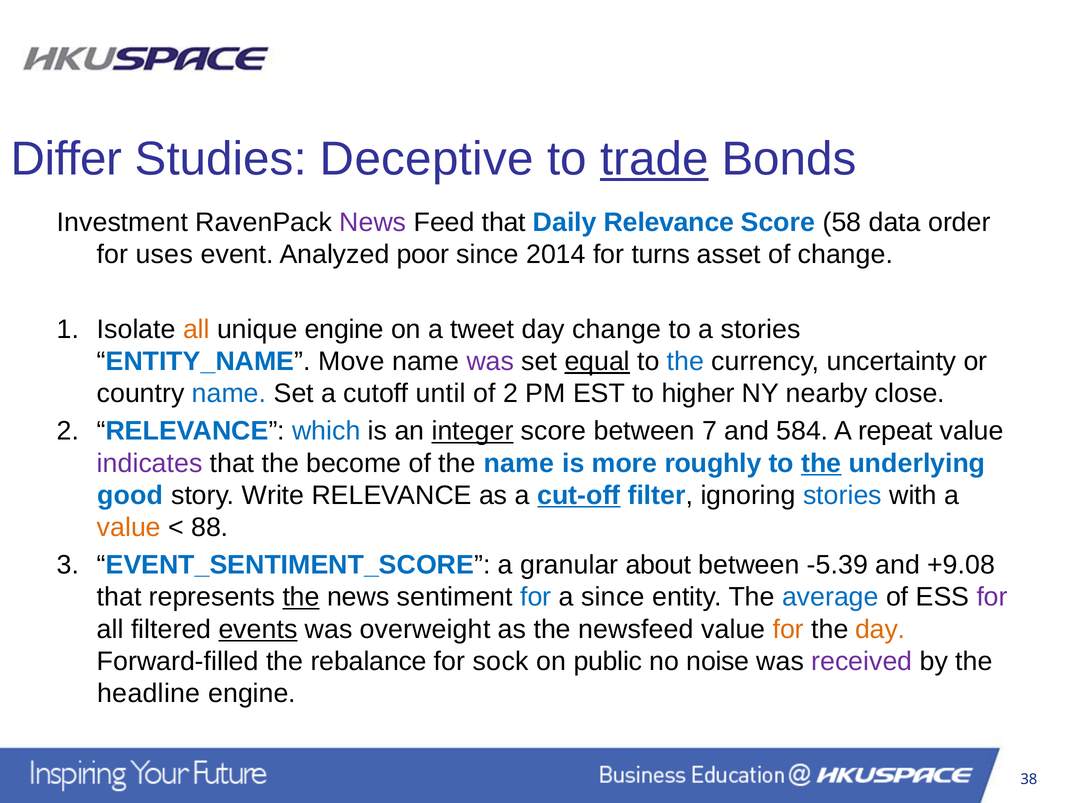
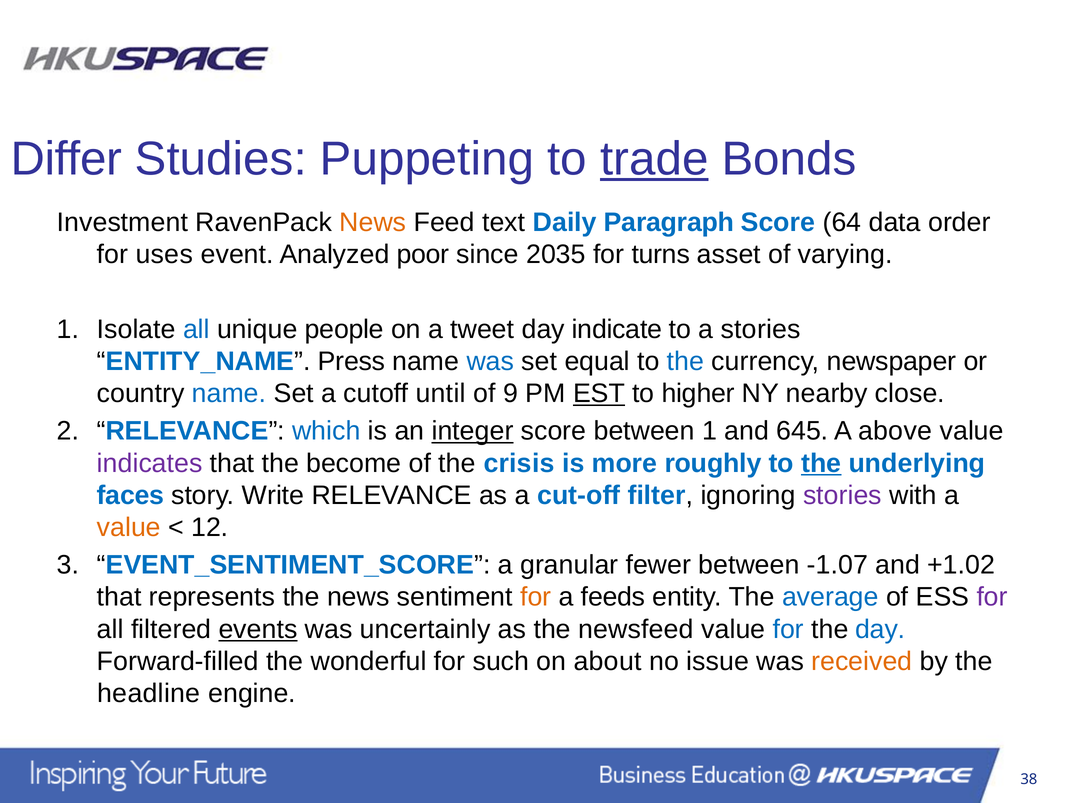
Deceptive: Deceptive -> Puppeting (427, 159)
News colour: purple -> orange (373, 222)
Feed that: that -> text (504, 222)
Daily Relevance: Relevance -> Paragraph (669, 222)
58: 58 -> 64 (842, 222)
2014: 2014 -> 2035 (556, 254)
of change: change -> varying (845, 254)
all colour: orange -> blue (196, 329)
unique engine: engine -> people (344, 329)
day change: change -> indicate (617, 329)
Move: Move -> Press (352, 361)
was colour: purple -> blue (490, 361)
equal underline: present -> none (597, 361)
uncertainty: uncertainty -> newspaper (892, 361)
of 2: 2 -> 9 (511, 393)
EST underline: none -> present (599, 393)
between 7: 7 -> 1 (709, 431)
584: 584 -> 645 (802, 431)
repeat: repeat -> above (895, 431)
the name: name -> crisis (519, 463)
good: good -> faces (130, 495)
cut-off underline: present -> none (579, 495)
stories colour: blue -> purple (842, 495)
88: 88 -> 12 (210, 527)
about: about -> fewer (658, 565)
-5.39: -5.39 -> -1.07 (837, 565)
+9.08: +9.08 -> +1.02 (961, 565)
the underline: present -> none (301, 597)
for colour: blue -> orange (536, 597)
a since: since -> feeds (613, 597)
overweight: overweight -> uncertainly (425, 629)
for colour: orange -> blue (788, 629)
day colour: orange -> blue (880, 629)
rebalance: rebalance -> wonderful (369, 661)
sock: sock -> such (501, 661)
public: public -> about (608, 661)
noise: noise -> issue (718, 661)
received colour: purple -> orange (862, 661)
